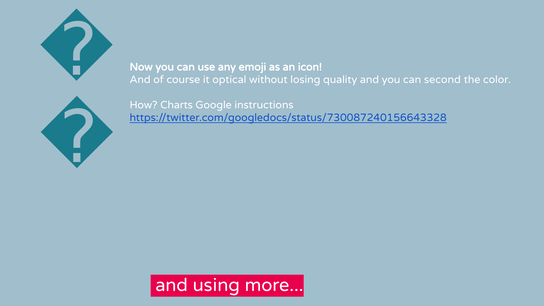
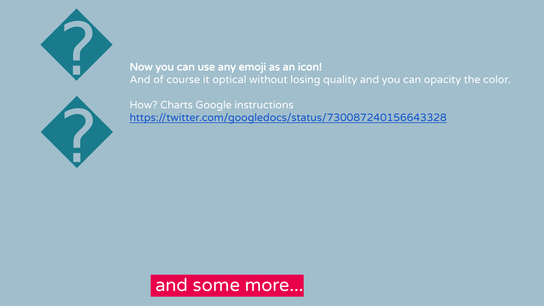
second: second -> opacity (442, 80)
using: using -> some (216, 285)
